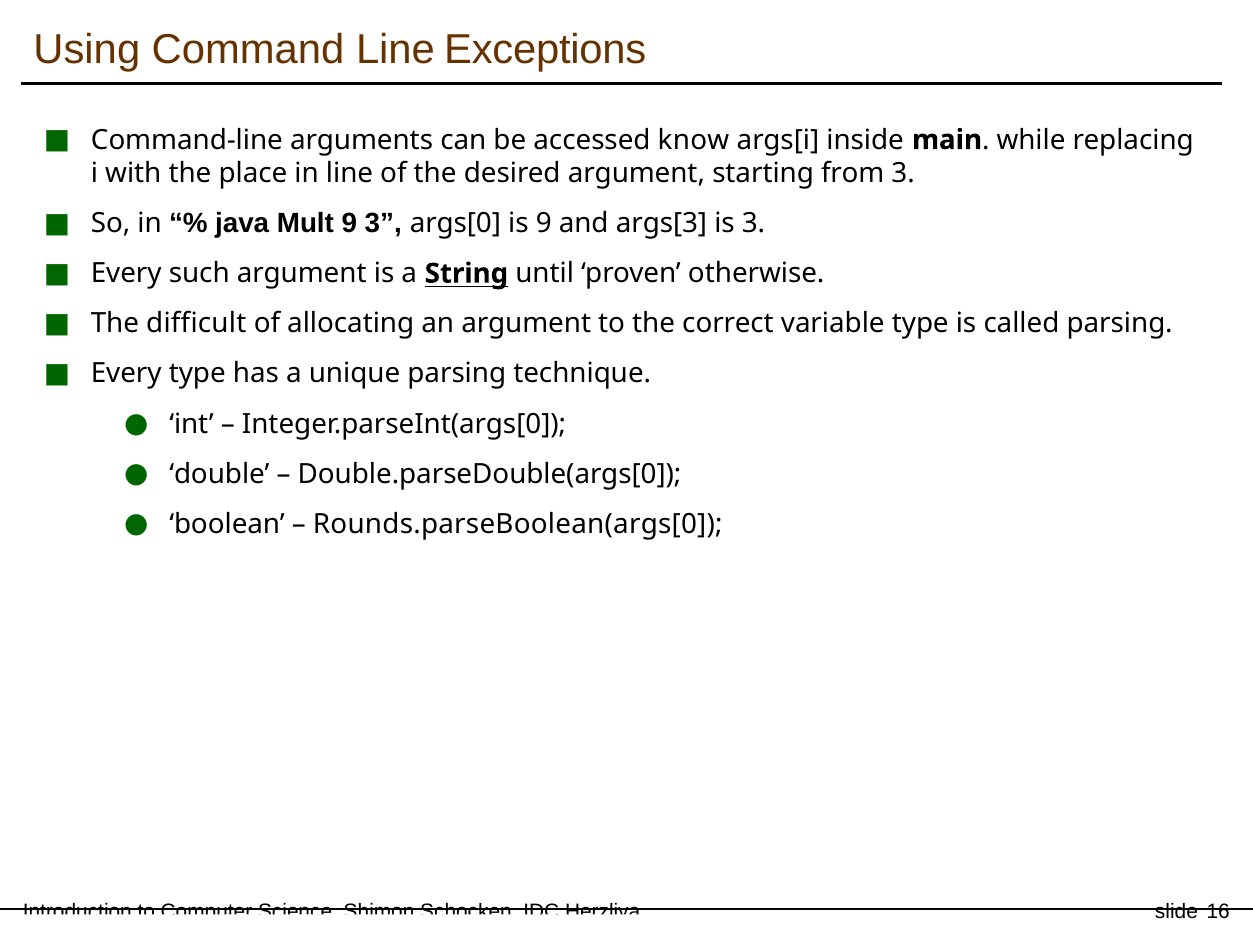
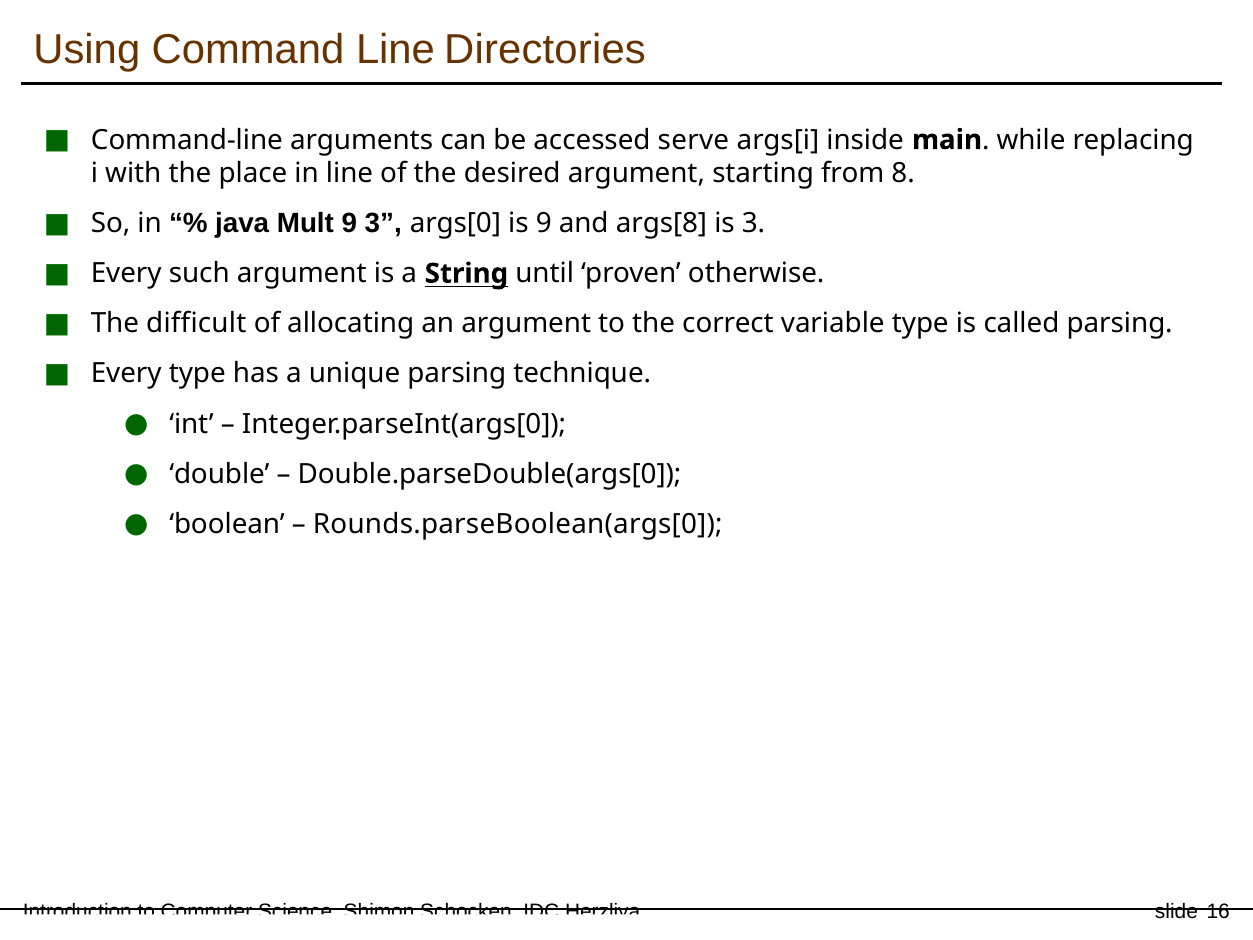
Exceptions: Exceptions -> Directories (545, 50)
know: know -> serve (693, 140)
from 3: 3 -> 8 (903, 173)
args[3: args[3 -> args[8 (661, 223)
